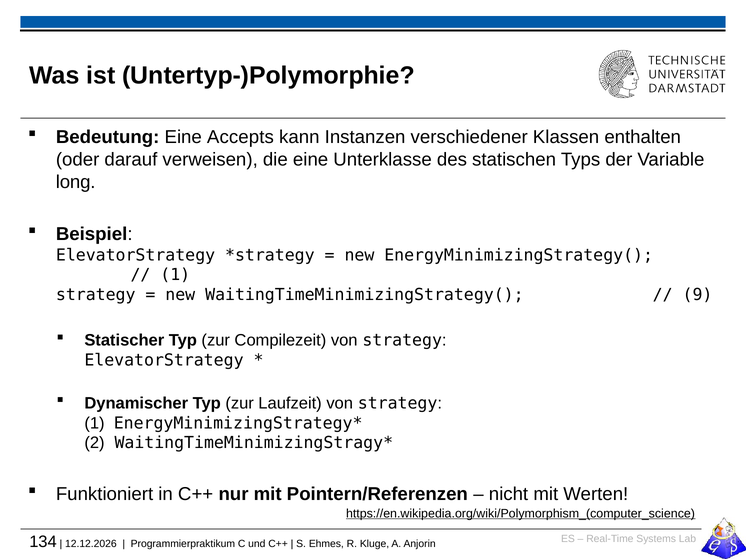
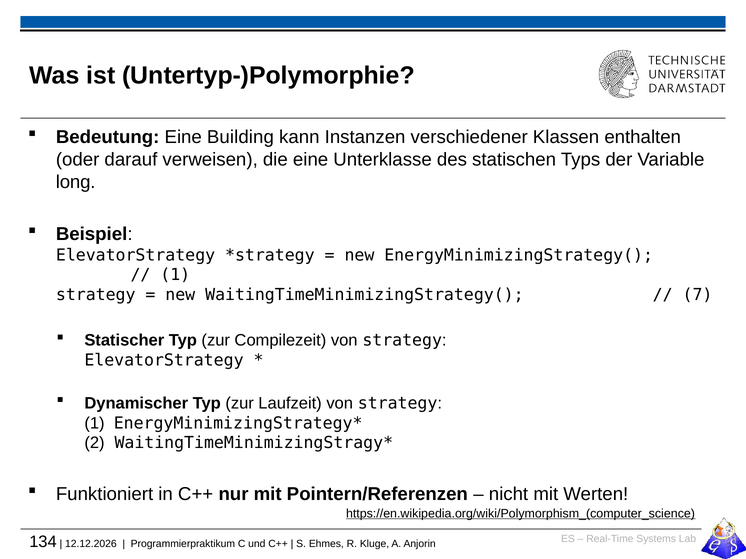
Accepts: Accepts -> Building (240, 137)
9: 9 -> 7 (697, 295)
